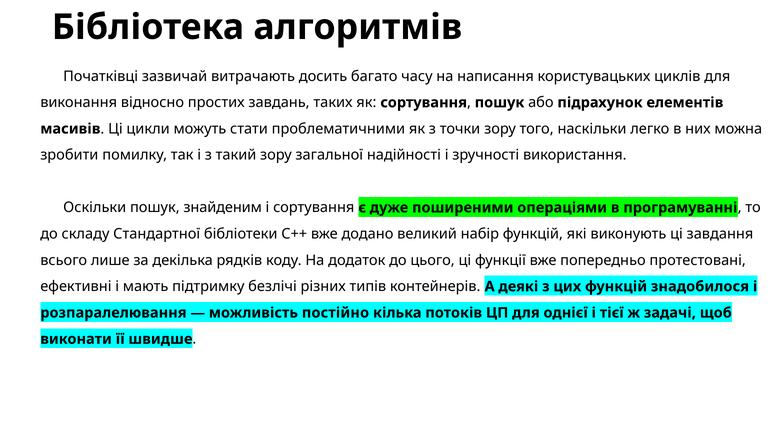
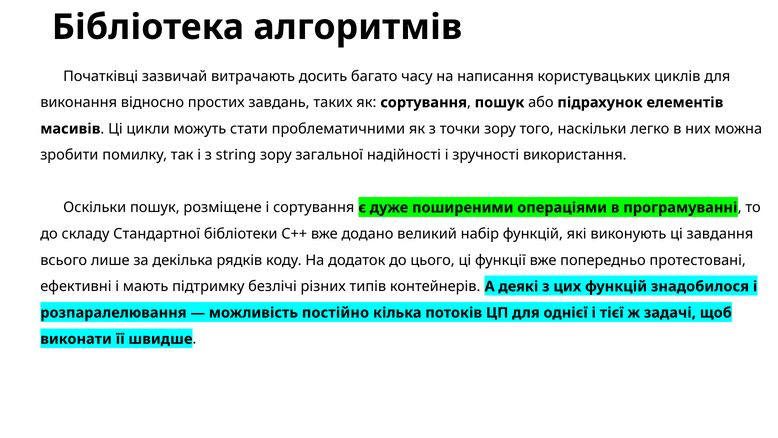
такий: такий -> string (236, 155)
знайденим: знайденим -> розміщене (223, 207)
